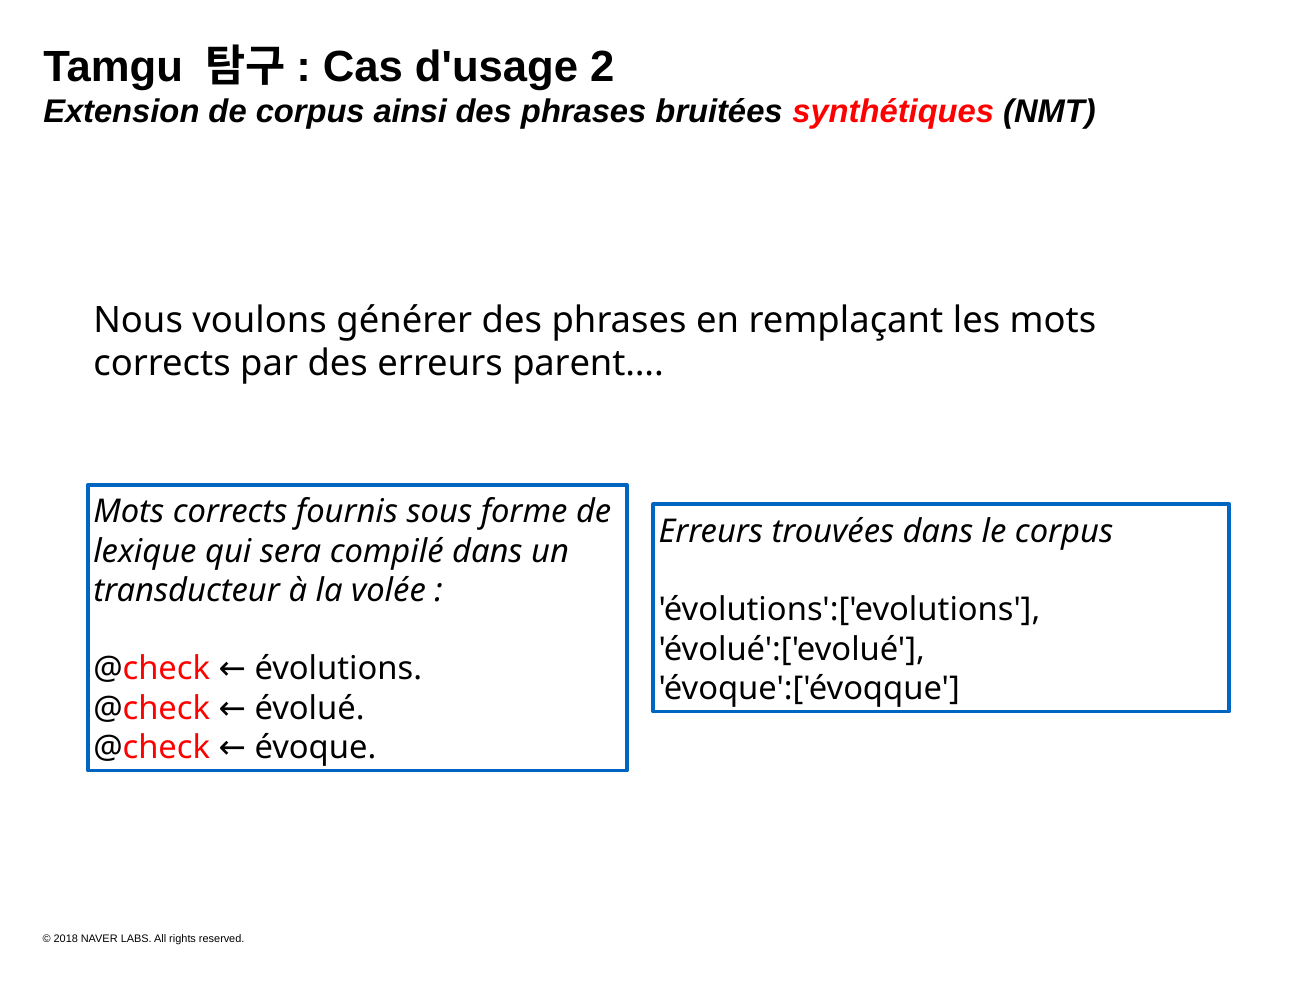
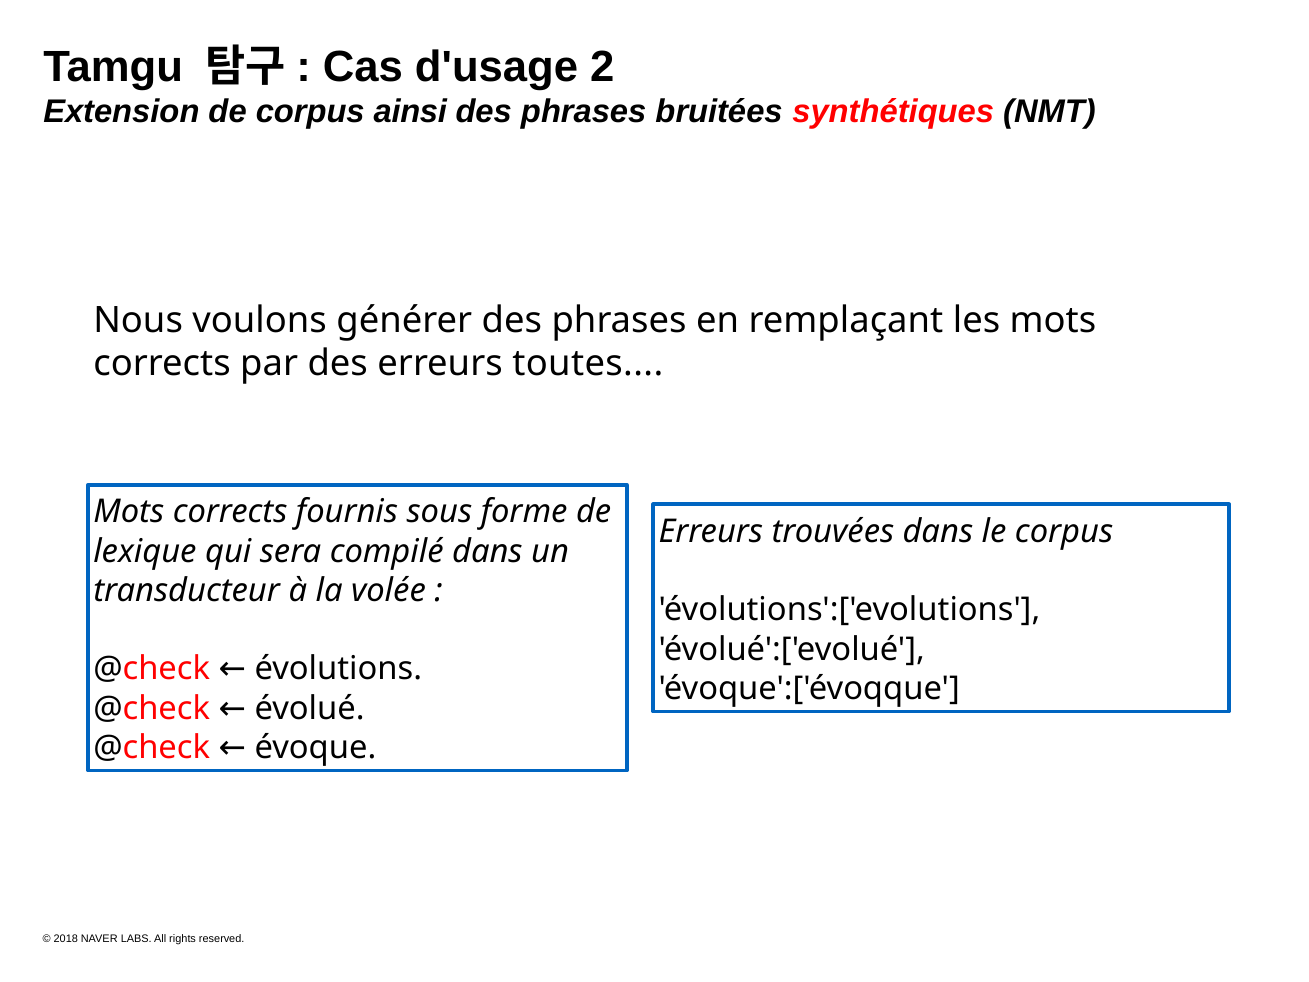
parent: parent -> toutes (588, 364)
